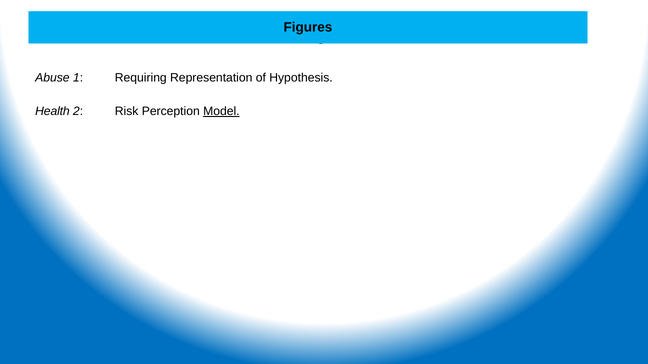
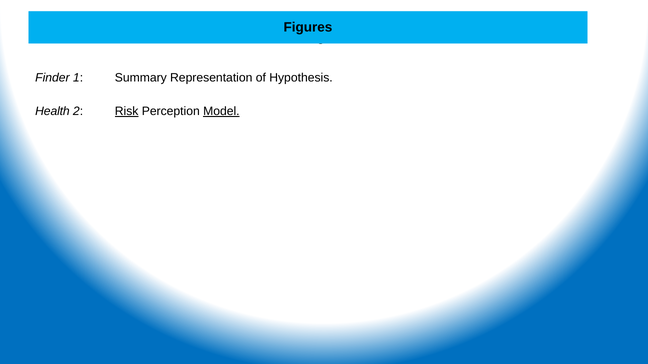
Abuse: Abuse -> Finder (52, 78)
Requiring: Requiring -> Summary (141, 78)
Risk underline: none -> present (127, 111)
